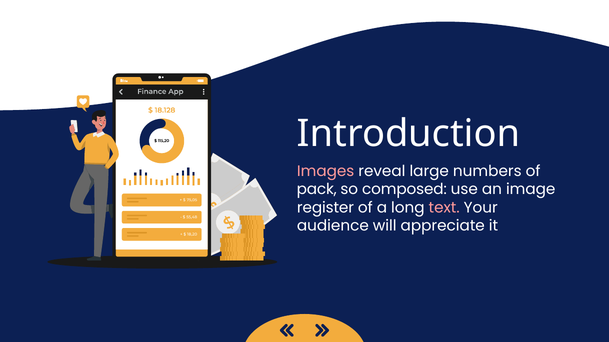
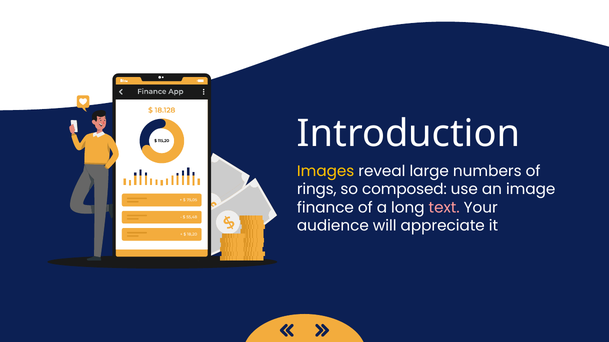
Images colour: pink -> yellow (326, 171)
pack: pack -> rings (317, 190)
register: register -> finance (325, 208)
